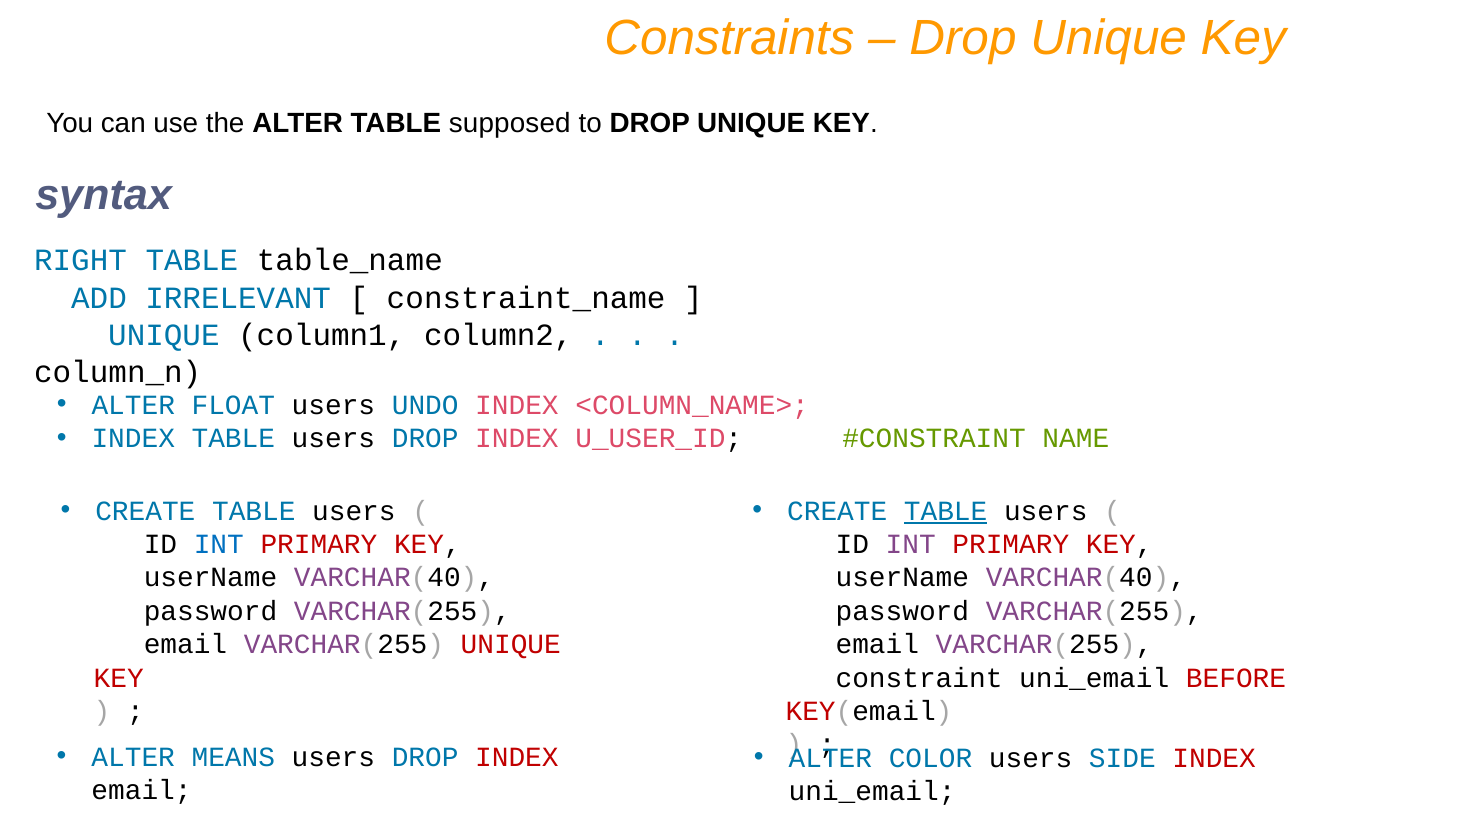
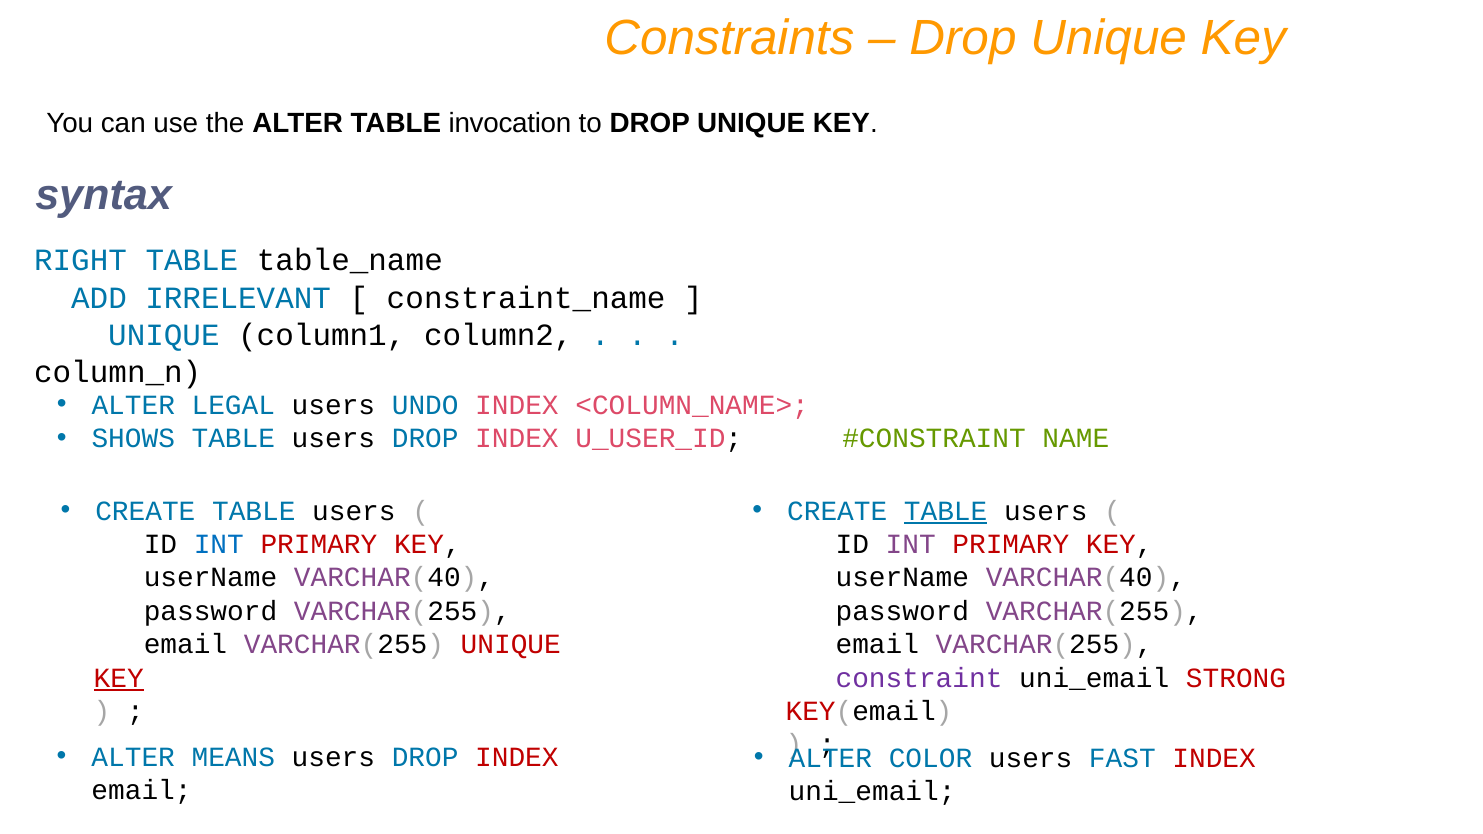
supposed: supposed -> invocation (510, 124)
FLOAT: FLOAT -> LEGAL (233, 405)
INDEX: INDEX -> SHOWS (133, 439)
KEY underline: none -> present (119, 678)
constraint colour: black -> purple (919, 678)
BEFORE: BEFORE -> STRONG (1236, 678)
SIDE: SIDE -> FAST (1122, 758)
